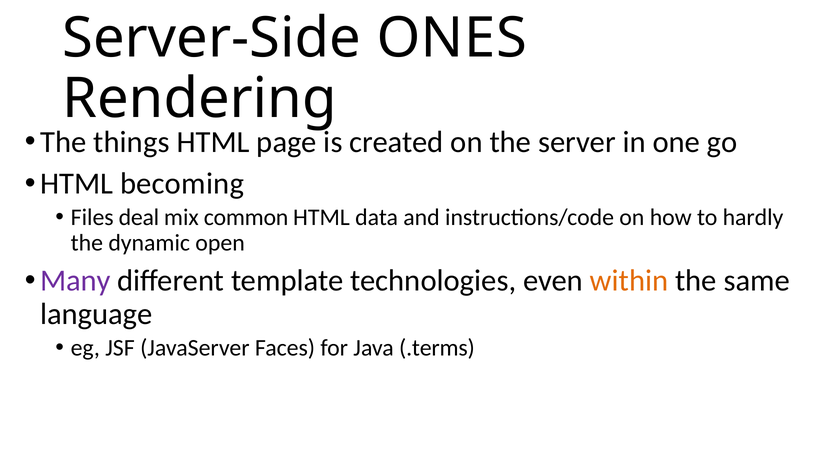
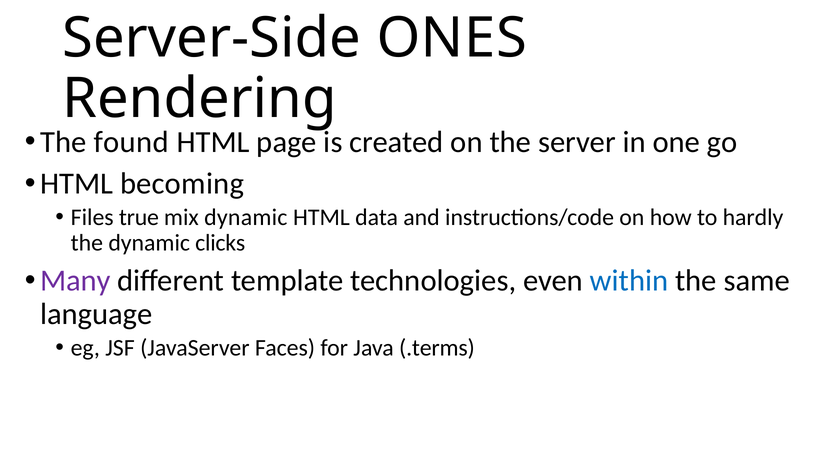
things: things -> found (131, 142)
deal: deal -> true (139, 217)
mix common: common -> dynamic (246, 217)
open: open -> clicks (220, 243)
within colour: orange -> blue (629, 281)
